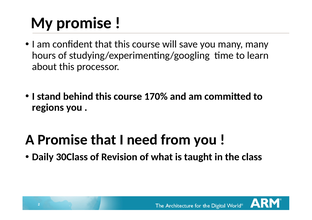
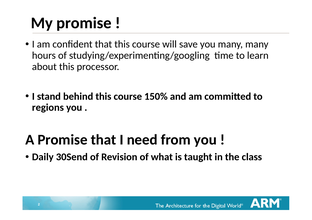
170%: 170% -> 150% (156, 97)
30Class: 30Class -> 30Send (72, 157)
